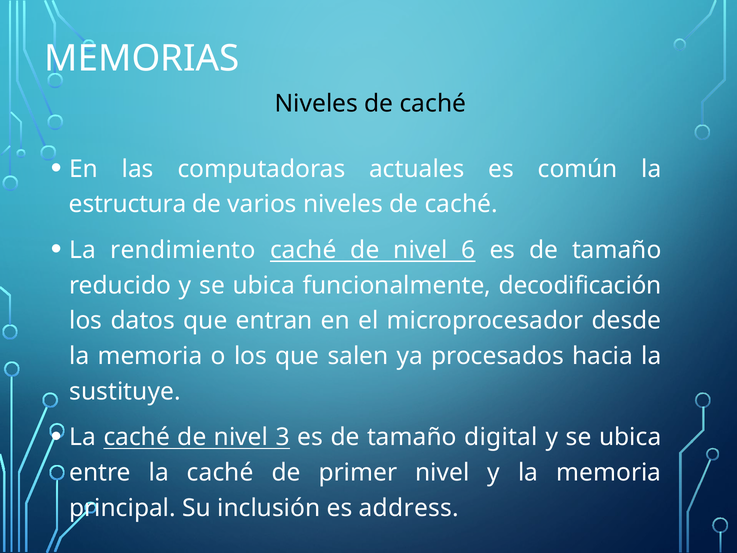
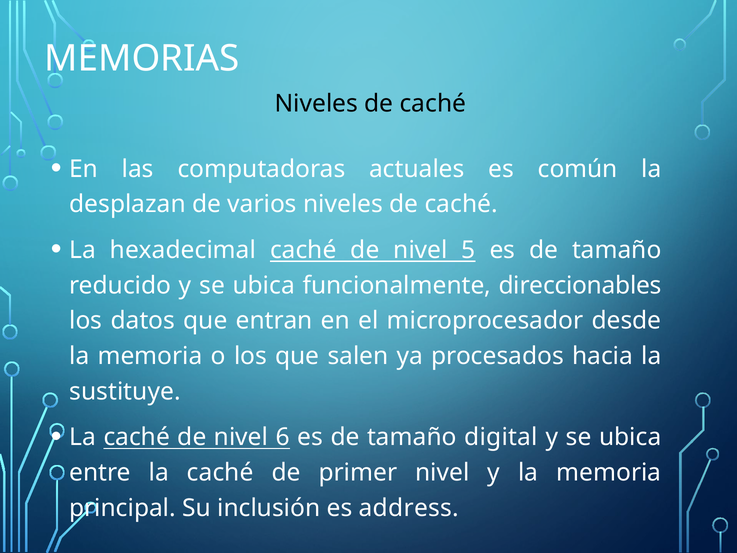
estructura: estructura -> desplazan (128, 204)
rendimiento: rendimiento -> hexadecimal (183, 250)
6: 6 -> 5 (468, 250)
decodificación: decodificación -> direccionables (580, 285)
3: 3 -> 6 (283, 437)
